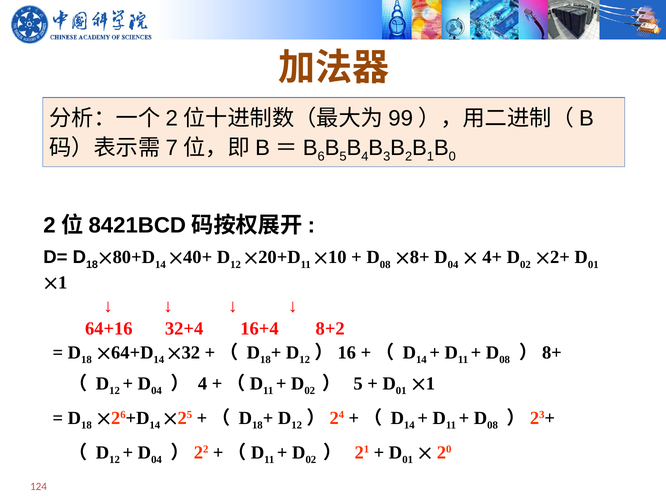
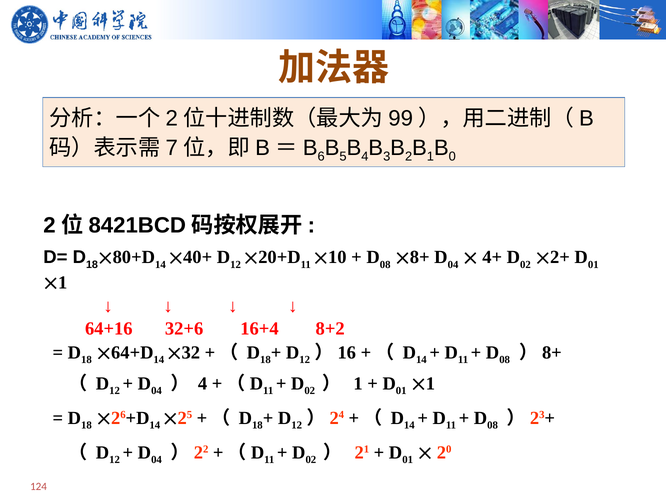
32+4: 32+4 -> 32+6 (184, 329)
5: 5 -> 1 (358, 384)
